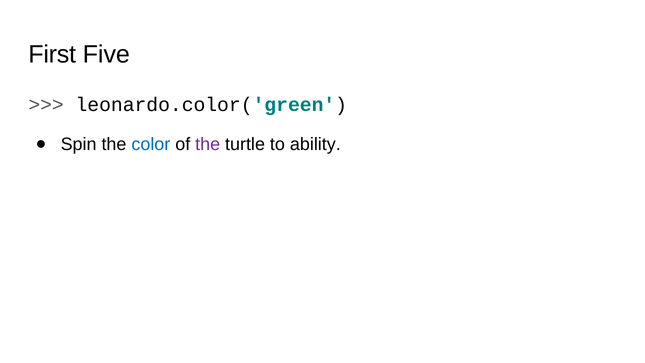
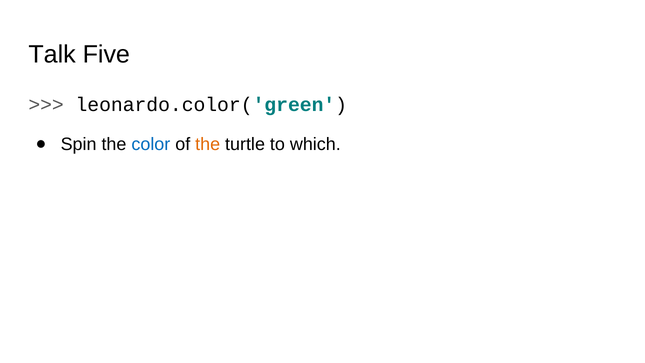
First: First -> Talk (52, 55)
the colour: purple -> orange (208, 144)
ability: ability -> which (315, 144)
